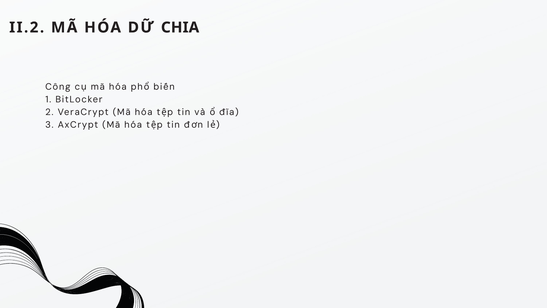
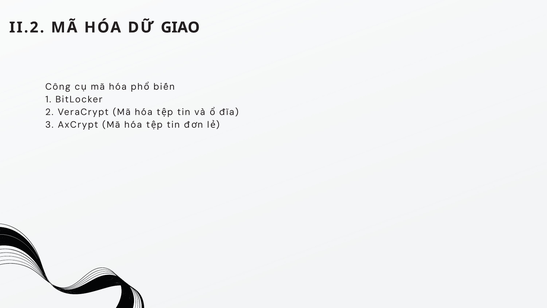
CHIA: CHIA -> GIAO (180, 27)
